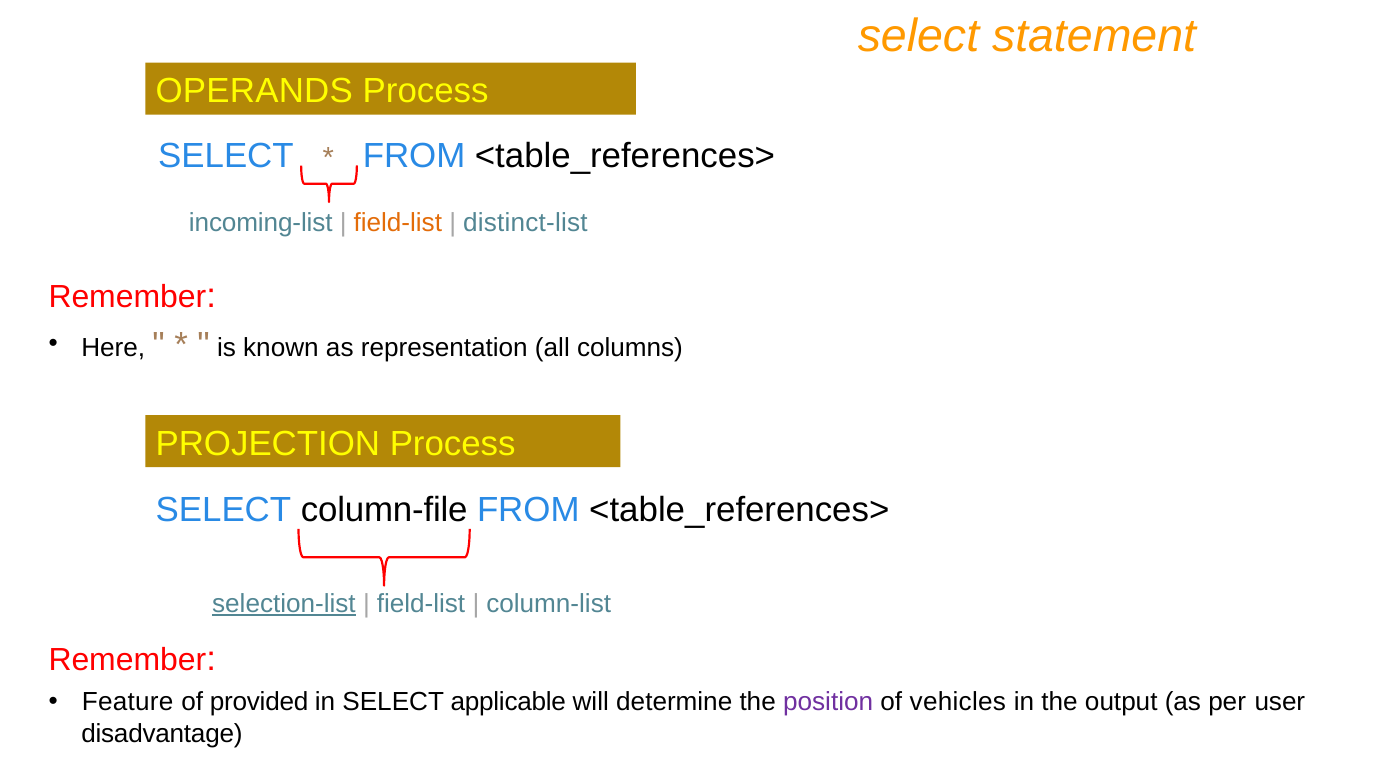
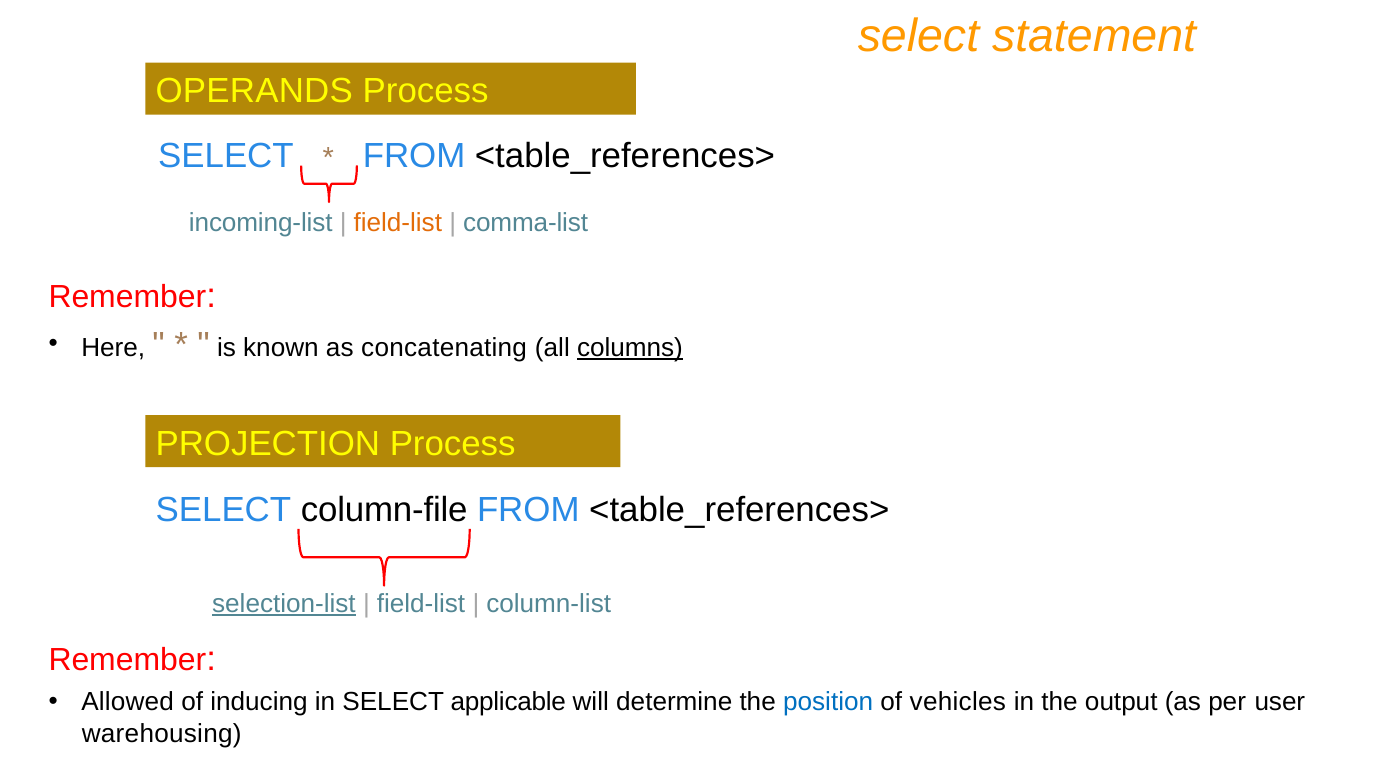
distinct-list: distinct-list -> comma-list (526, 223)
representation: representation -> concatenating (444, 348)
columns underline: none -> present (630, 348)
Feature: Feature -> Allowed (128, 702)
provided: provided -> inducing (259, 702)
position colour: purple -> blue (828, 702)
disadvantage: disadvantage -> warehousing (162, 734)
